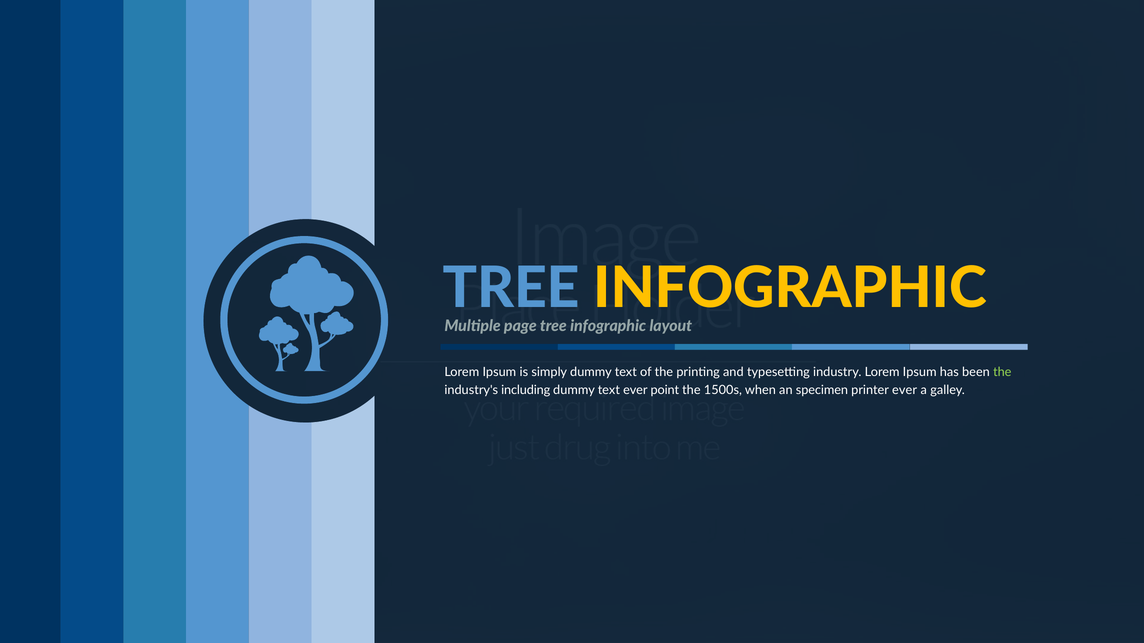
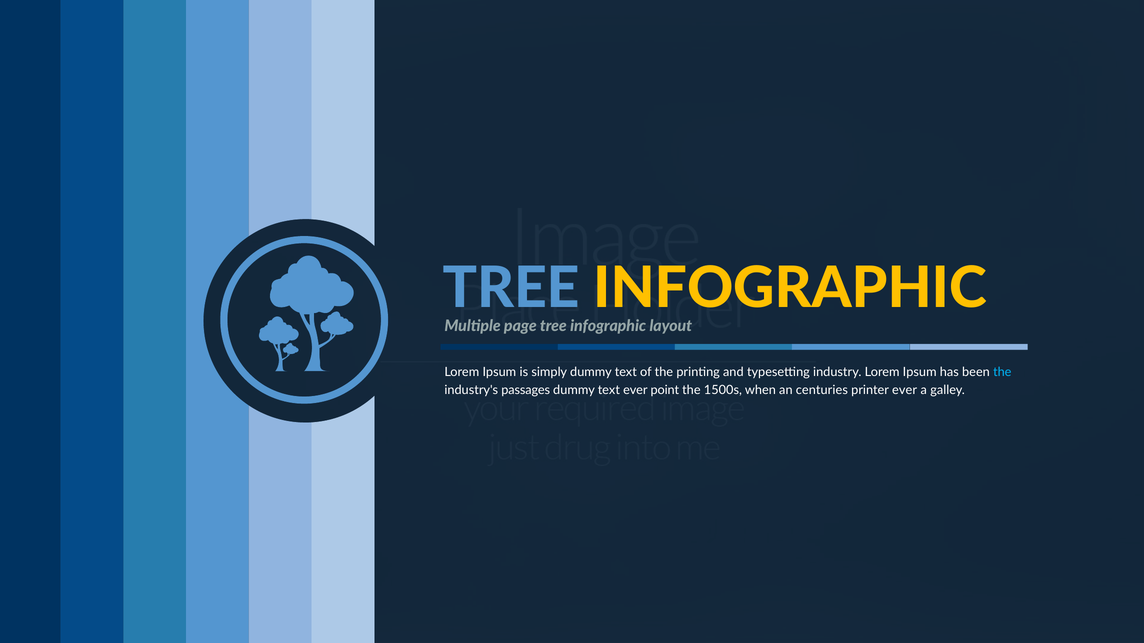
the colour: light green -> light blue (1002, 372)
including: including -> passages (526, 391)
specimen: specimen -> centuries (822, 391)
